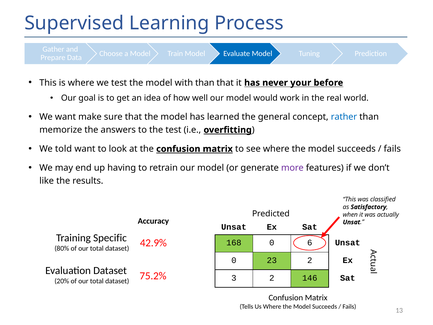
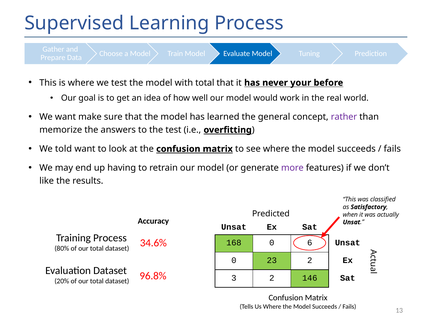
with than: than -> total (205, 83)
rather colour: blue -> purple (344, 117)
Training Specific: Specific -> Process (110, 238)
42.9%: 42.9% -> 34.6% (153, 243)
75.2%: 75.2% -> 96.8% (153, 276)
